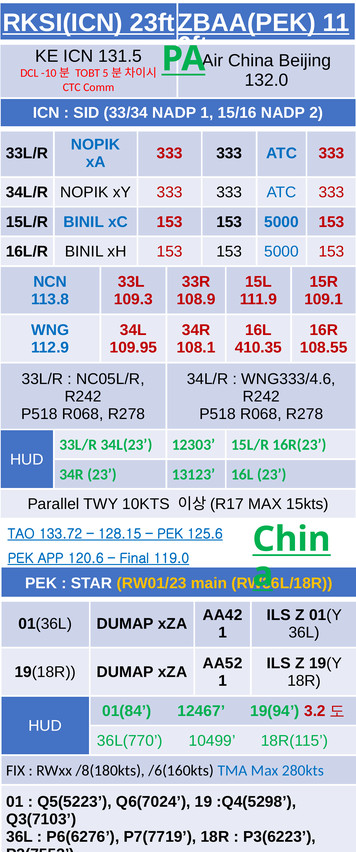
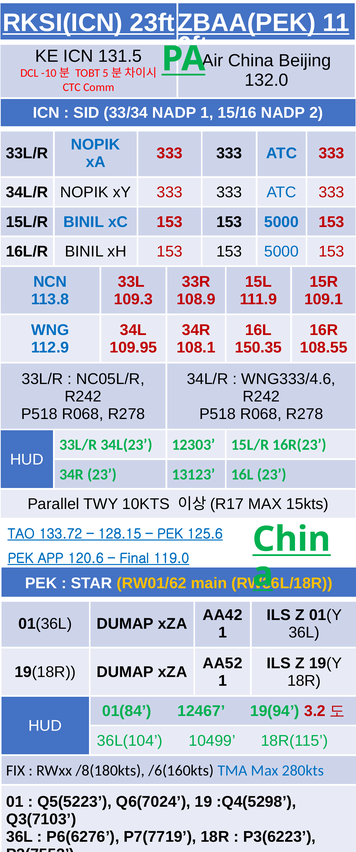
410.35: 410.35 -> 150.35 (258, 347)
RW01/23: RW01/23 -> RW01/62 (152, 583)
36L(770: 36L(770 -> 36L(104 (130, 740)
